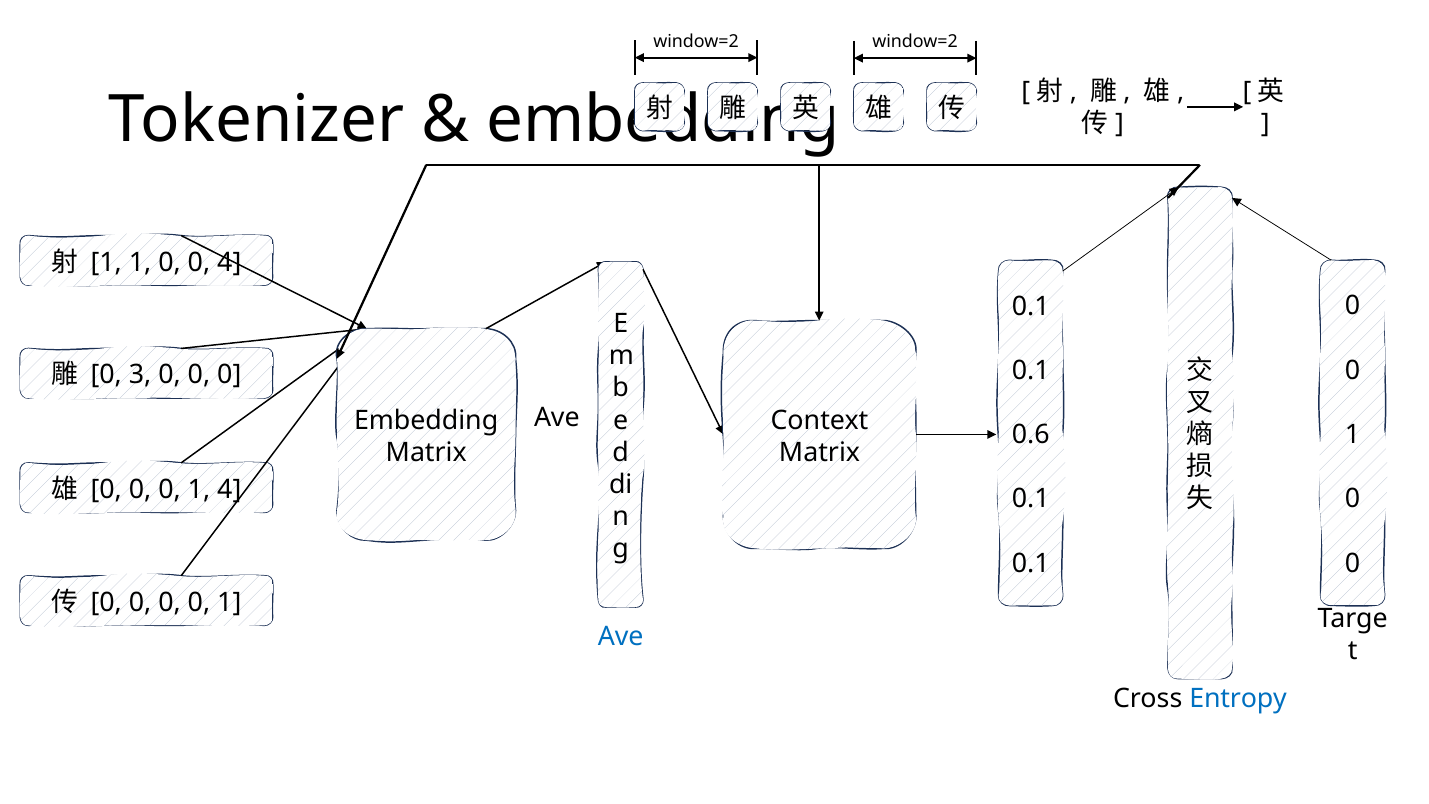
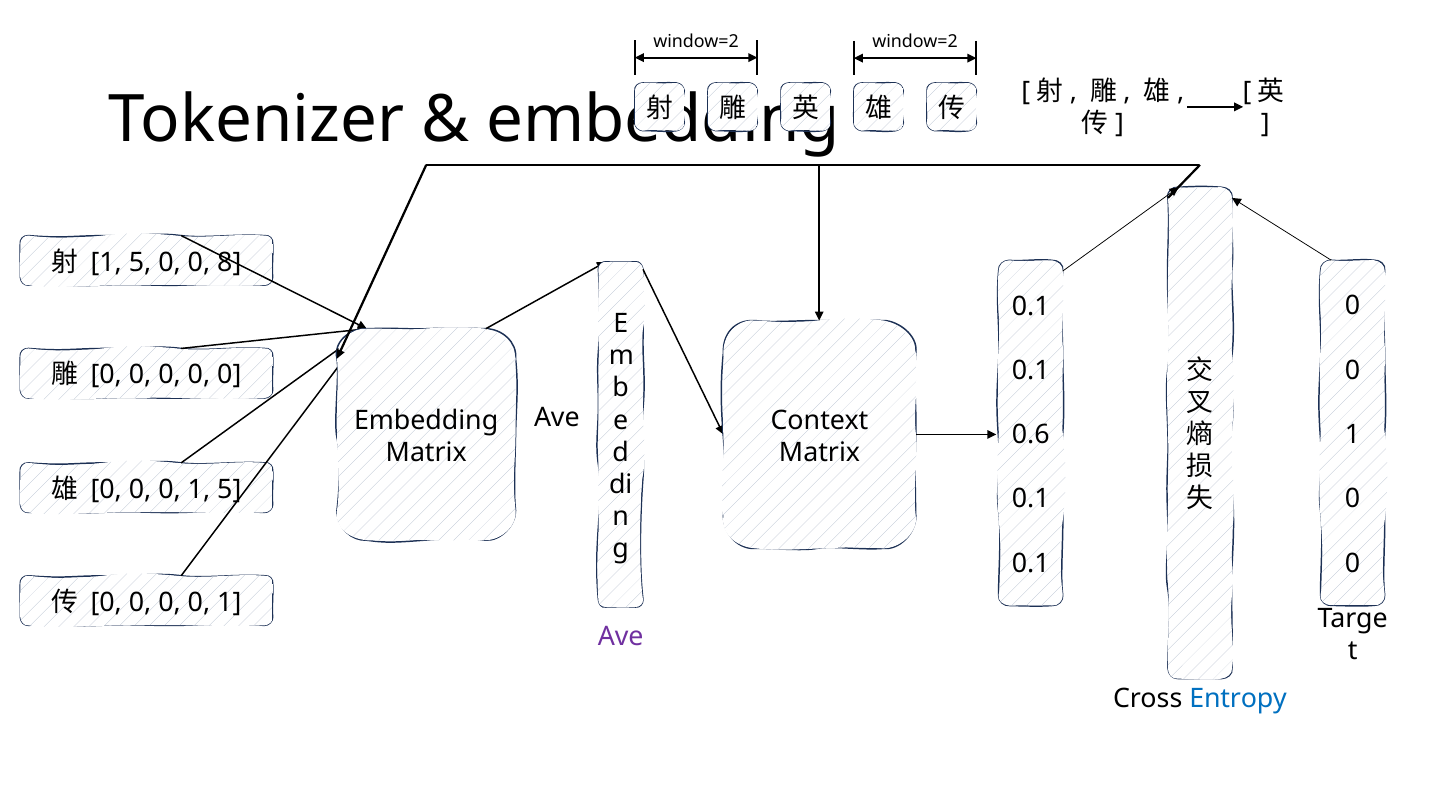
1: 1 -> 5 (140, 262)
0 4: 4 -> 8 (229, 262)
3: 3 -> 0 (140, 375)
0 1 4: 4 -> 5 (229, 489)
Ave colour: blue -> purple (621, 636)
